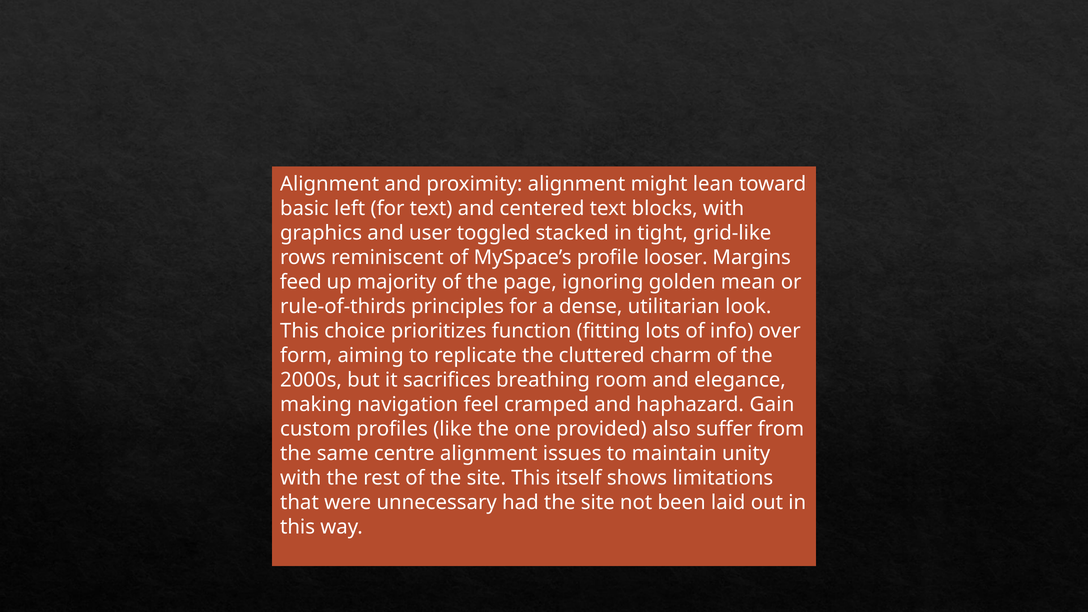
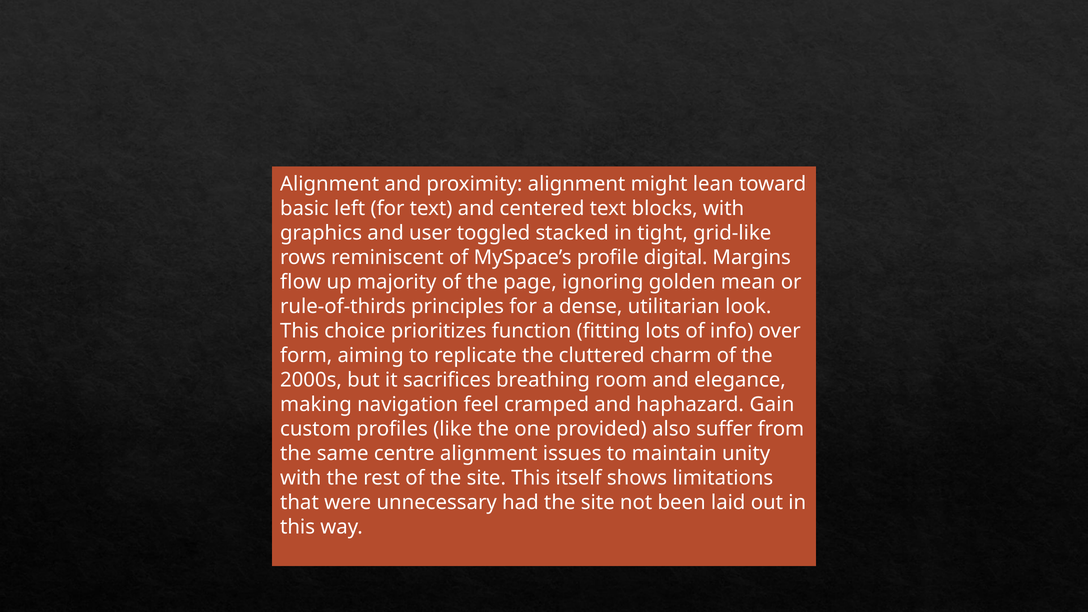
looser: looser -> digital (676, 258)
feed: feed -> flow (301, 282)
